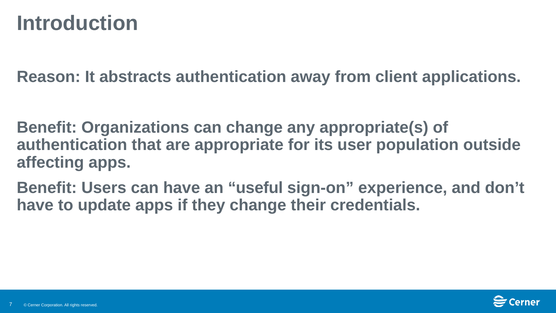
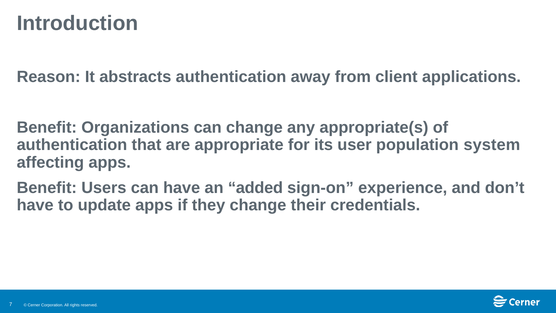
outside: outside -> system (492, 145)
useful: useful -> added (255, 188)
